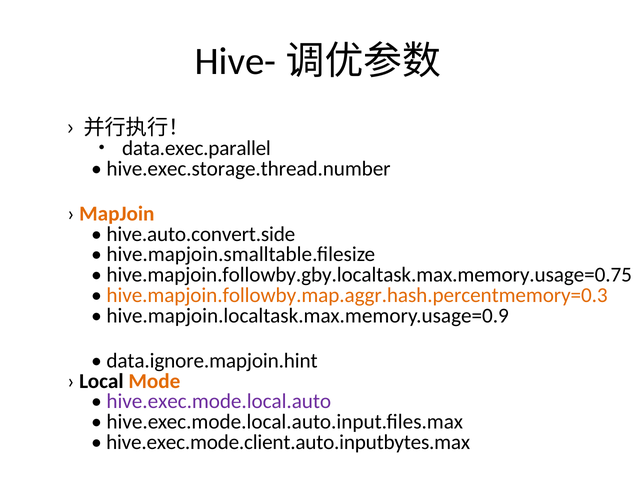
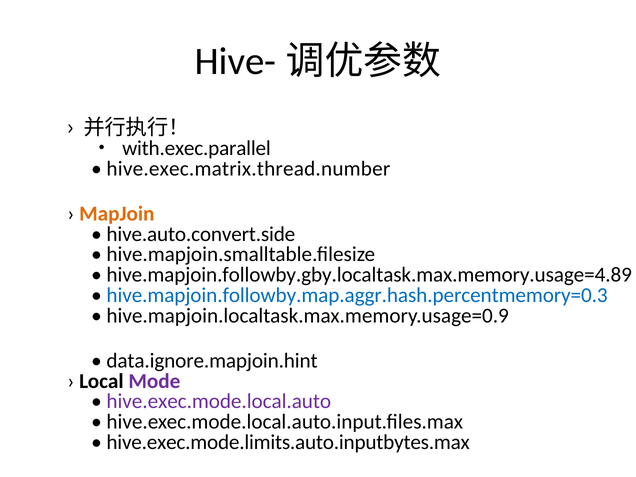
data.exec.parallel: data.exec.parallel -> with.exec.parallel (196, 148)
hive.exec.storage.thread.number: hive.exec.storage.thread.number -> hive.exec.matrix.thread.number (248, 169)
hive.mapjoin.followby.gby.localtask.max.memory.usage=0.75: hive.mapjoin.followby.gby.localtask.max.memory.usage=0.75 -> hive.mapjoin.followby.gby.localtask.max.memory.usage=4.89 (369, 275)
hive.mapjoin.followby.map.aggr.hash.percentmemory=0.3 colour: orange -> blue (357, 295)
Mode colour: orange -> purple (154, 381)
hive.exec.mode.client.auto.inputbytes.max: hive.exec.mode.client.auto.inputbytes.max -> hive.exec.mode.limits.auto.inputbytes.max (288, 442)
